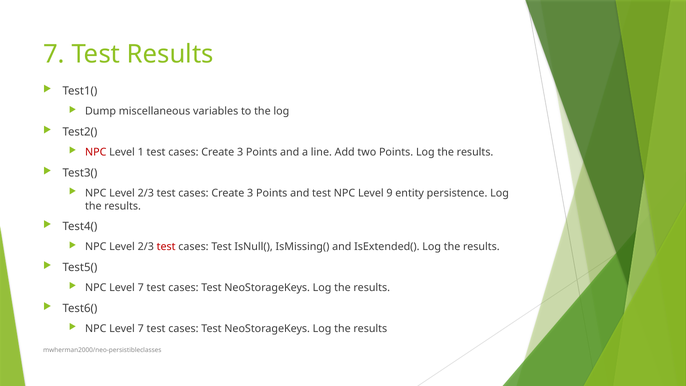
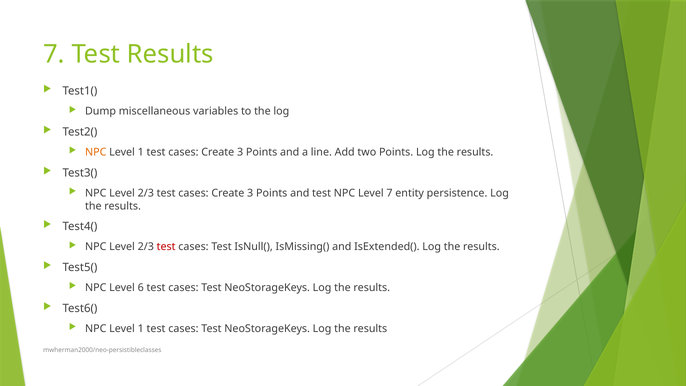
NPC colour: red -> orange (96, 152)
Level 9: 9 -> 7 (390, 193)
7: 7 -> 6 (141, 288)
7: 7 -> 1 (141, 329)
